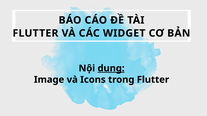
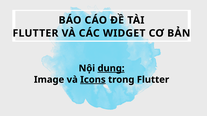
Icons underline: none -> present (93, 80)
